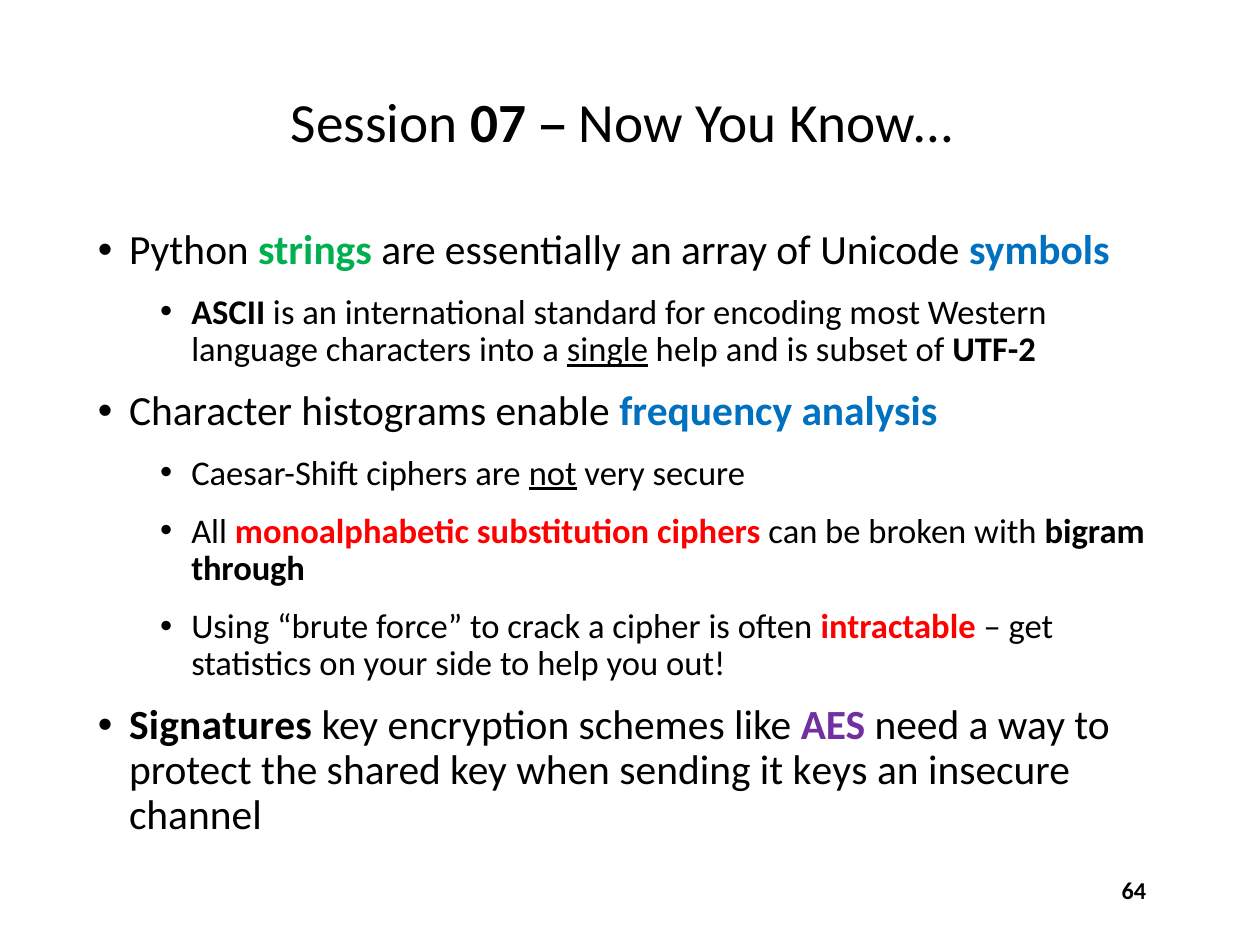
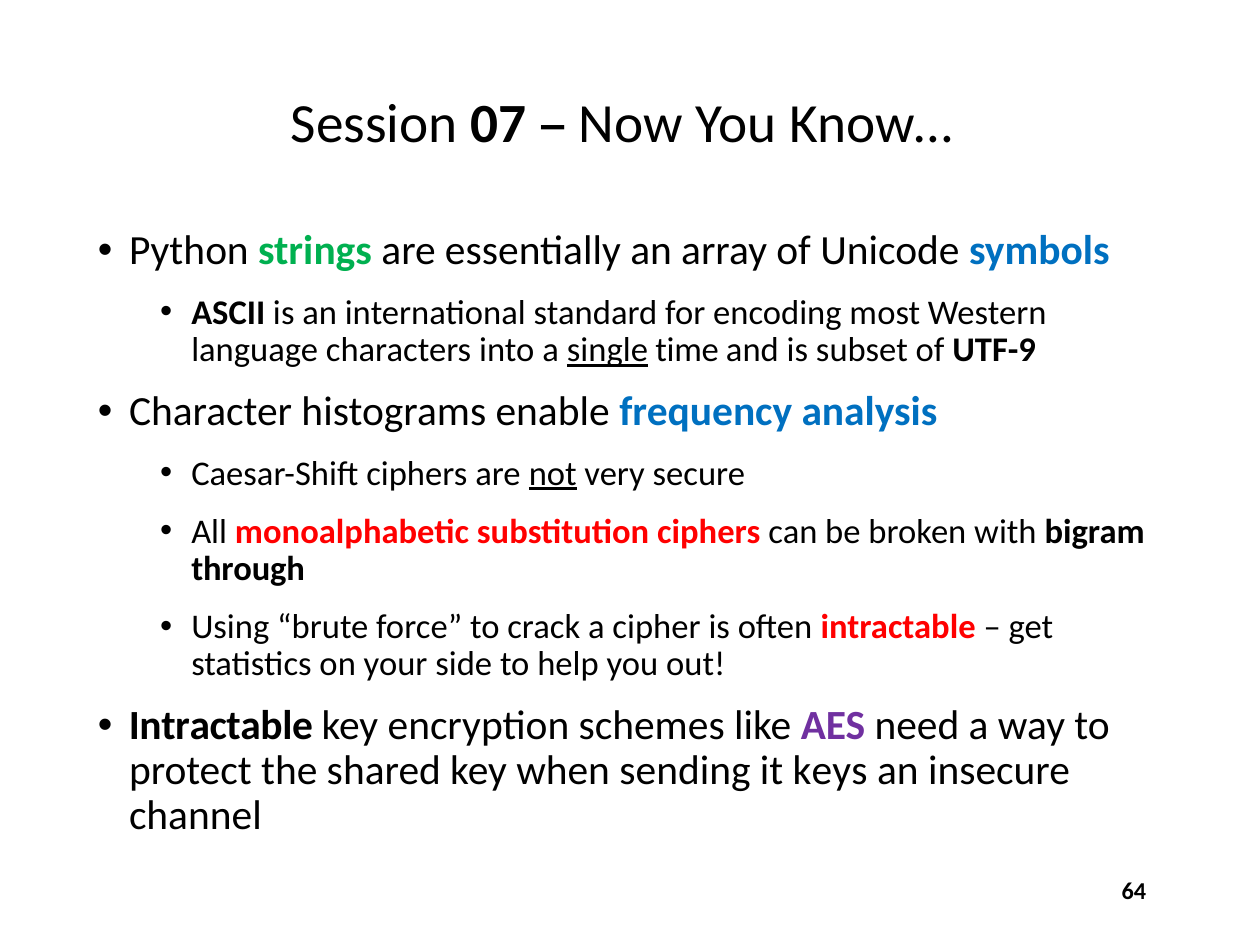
single help: help -> time (687, 350)
UTF-2: UTF-2 -> UTF-9 (994, 350)
Signatures: Signatures -> Intractable (221, 726)
